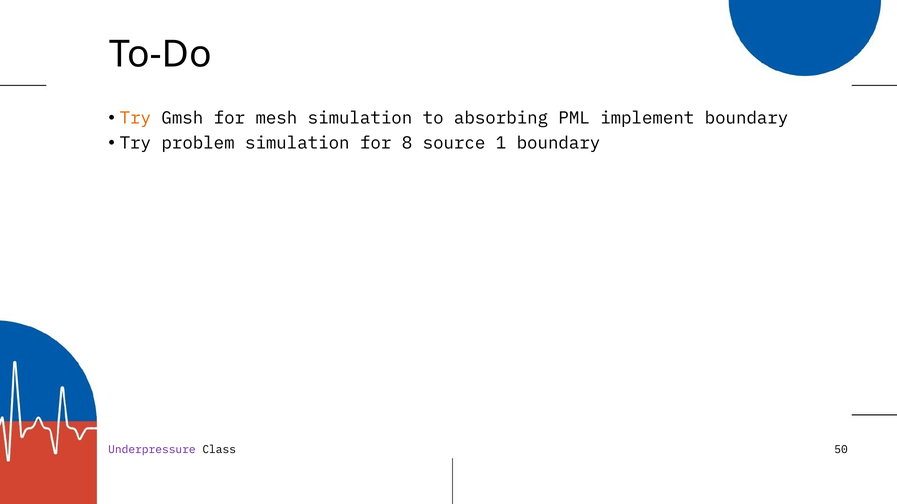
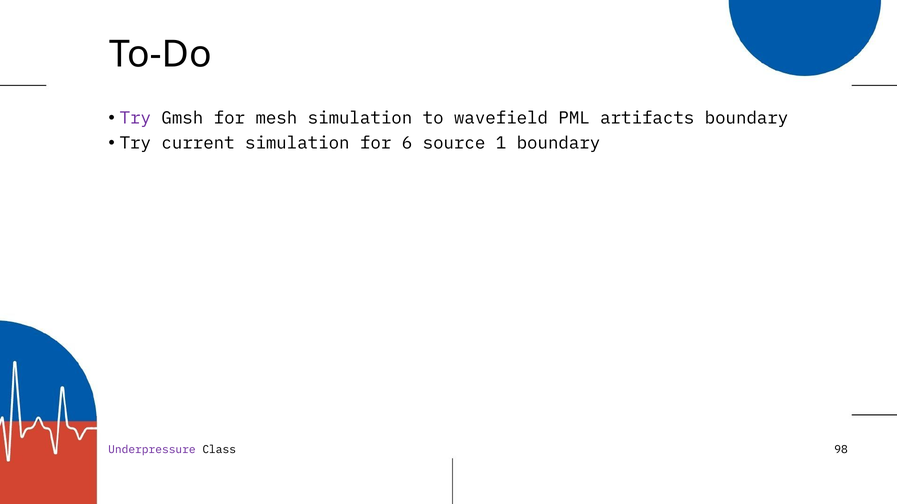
Try colour: orange -> purple (135, 118)
absorbing: absorbing -> wavefield (501, 118)
implement: implement -> artifacts (647, 118)
problem: problem -> current (198, 143)
8: 8 -> 6 (407, 143)
50: 50 -> 98 (841, 450)
